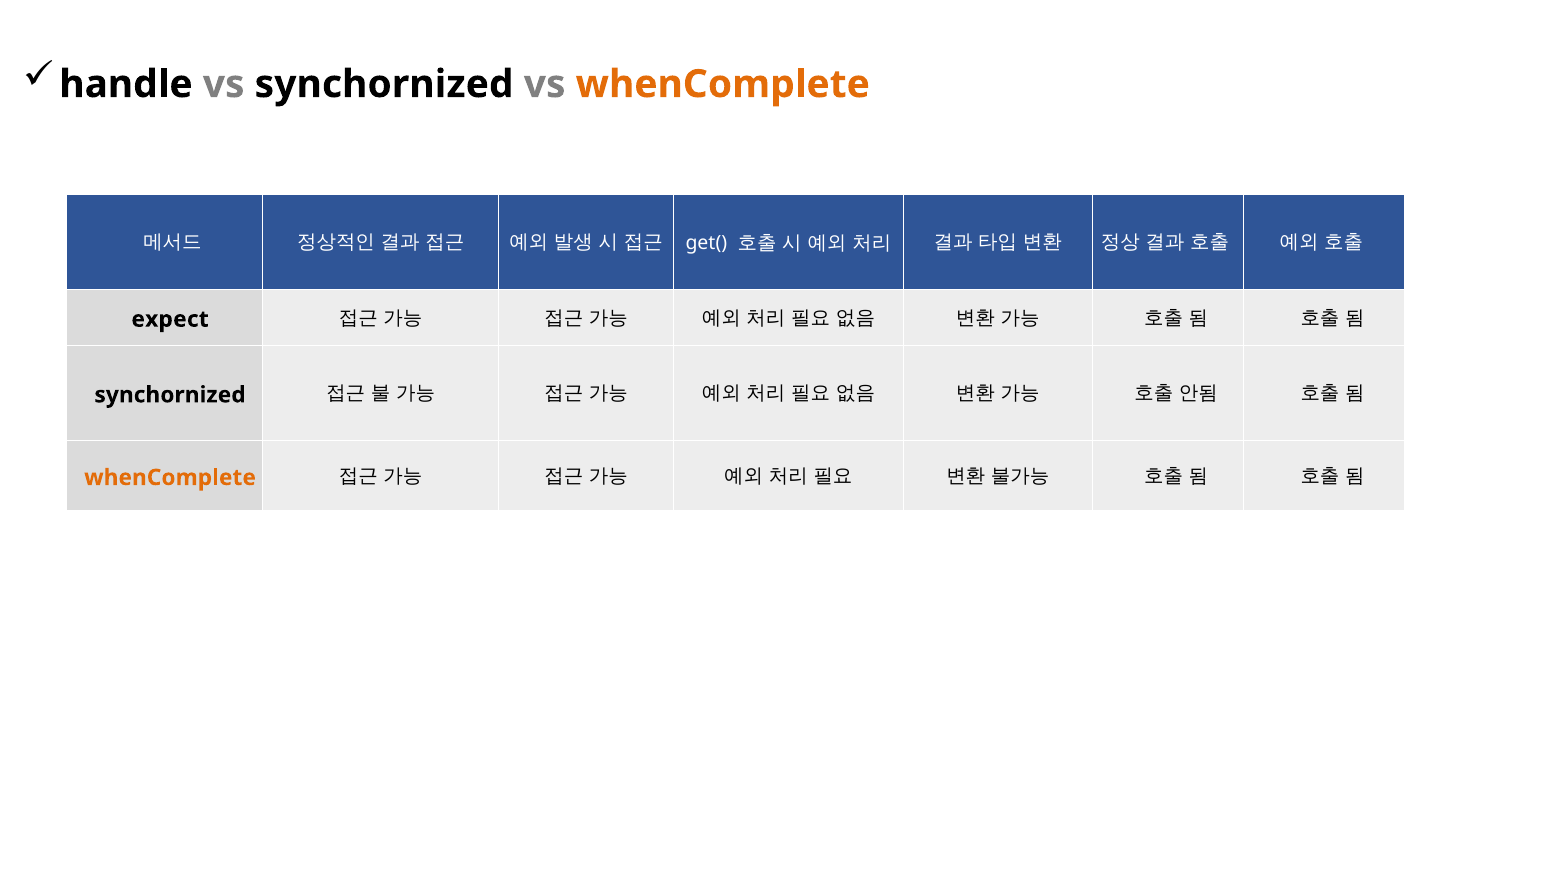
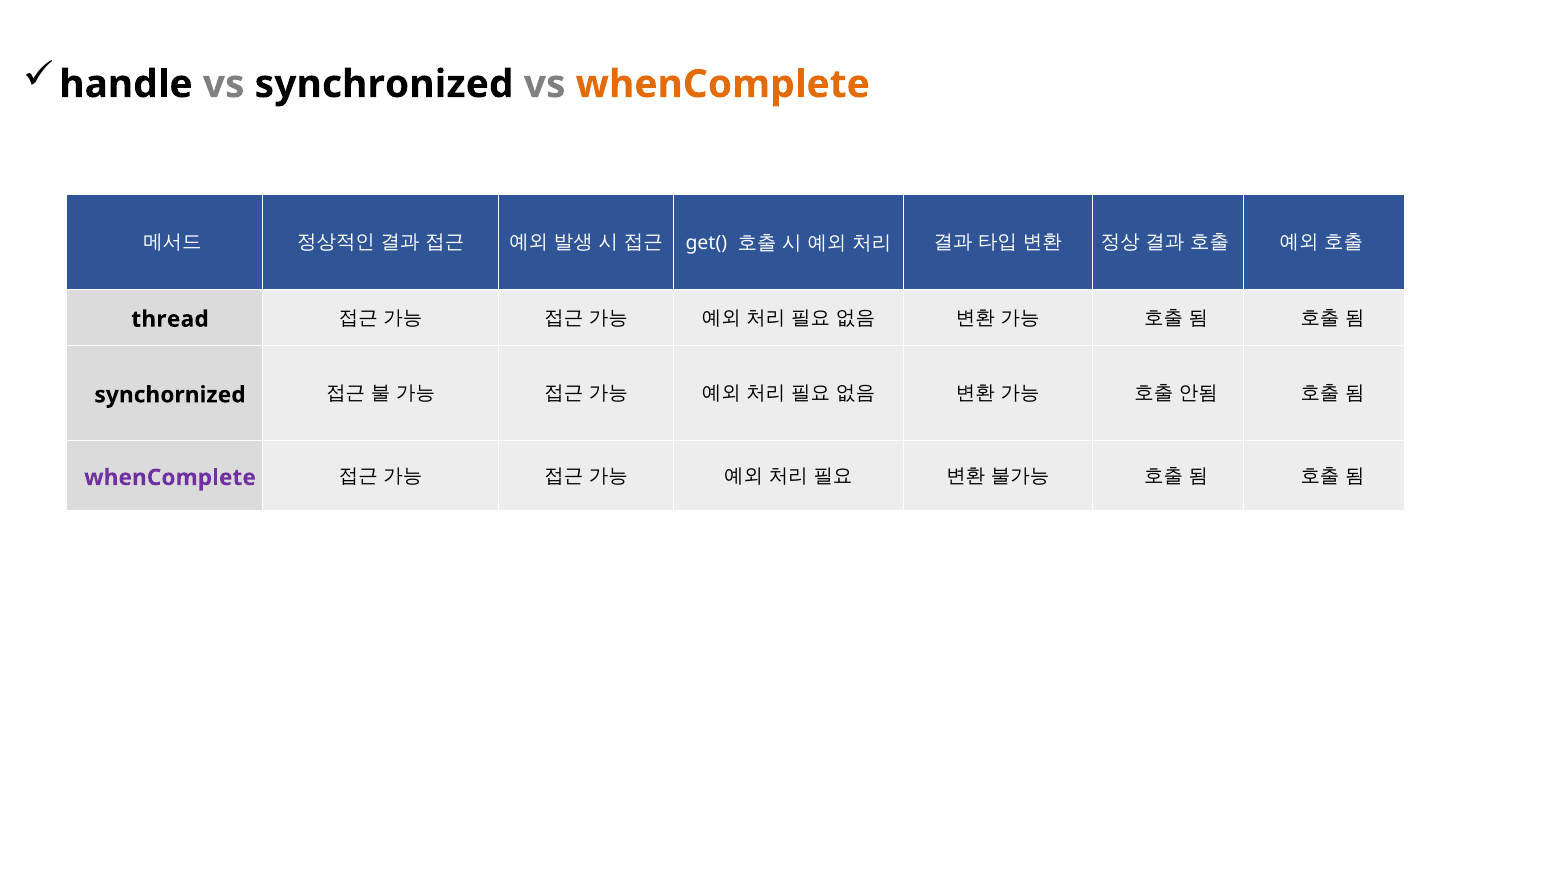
vs synchornized: synchornized -> synchronized (384, 84)
expect: expect -> thread (170, 319)
whenComplete colour: orange -> purple (170, 477)
